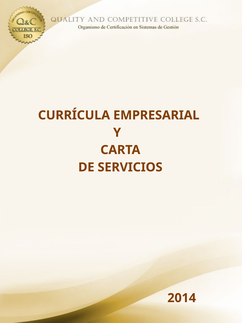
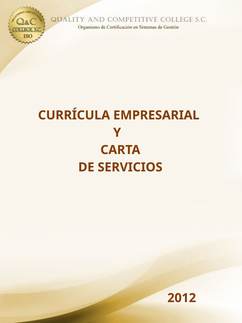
2014: 2014 -> 2012 (182, 298)
